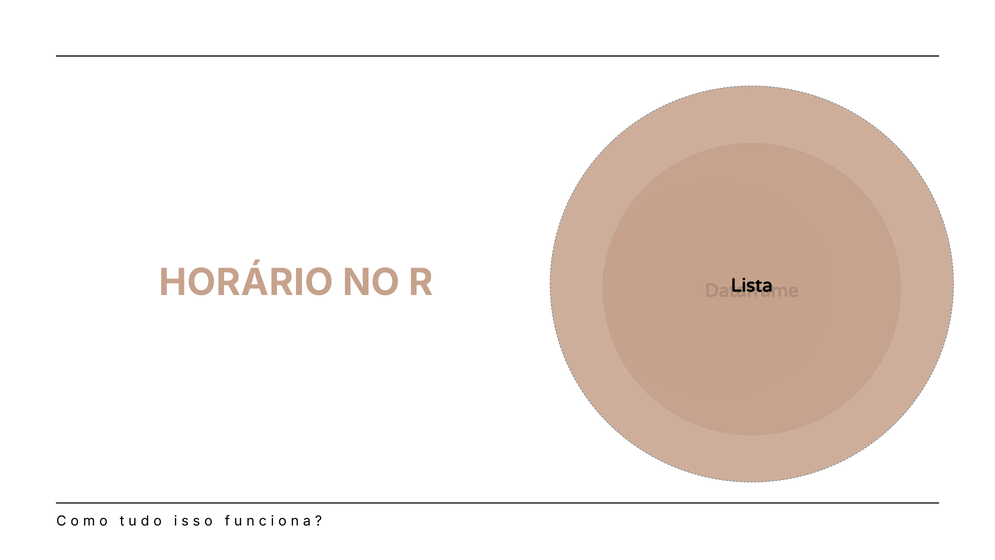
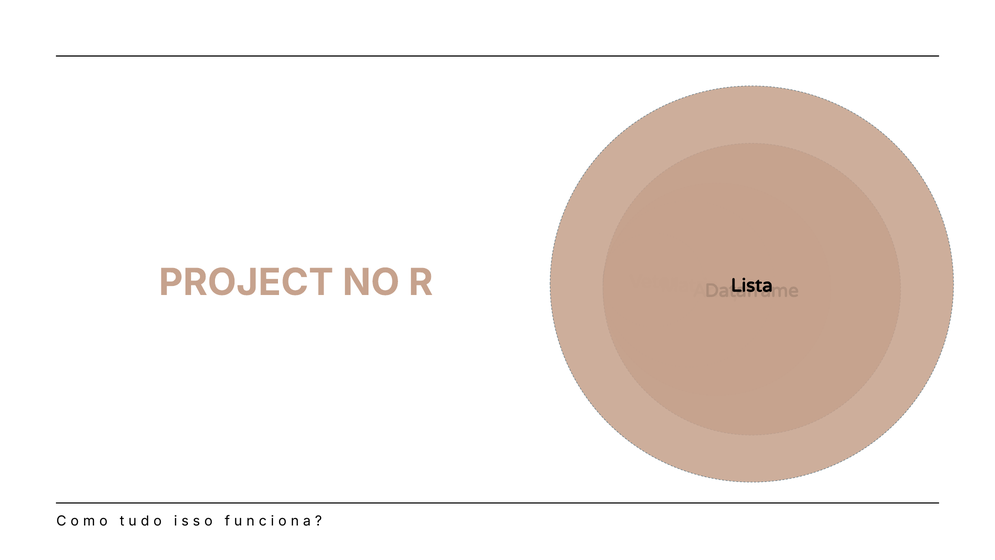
HORÁRIO: HORÁRIO -> PROJECT (246, 282)
